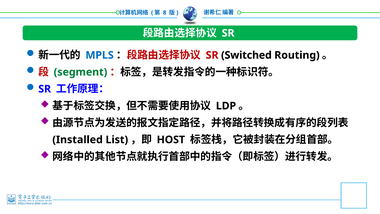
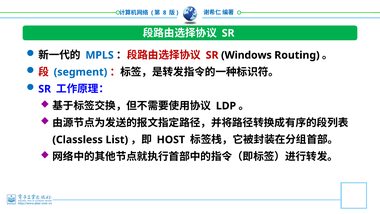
Switched: Switched -> Windows (246, 55)
segment colour: green -> blue (80, 72)
Installed: Installed -> Classless (78, 140)
